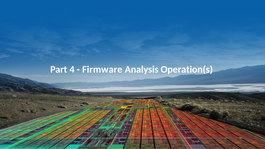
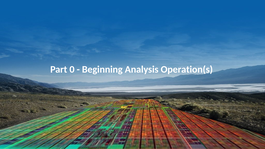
4: 4 -> 0 (72, 69)
Firmware: Firmware -> Beginning (102, 69)
